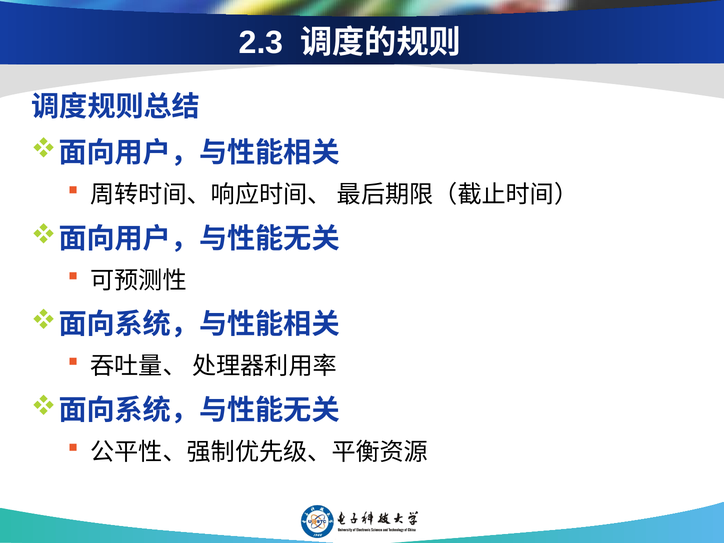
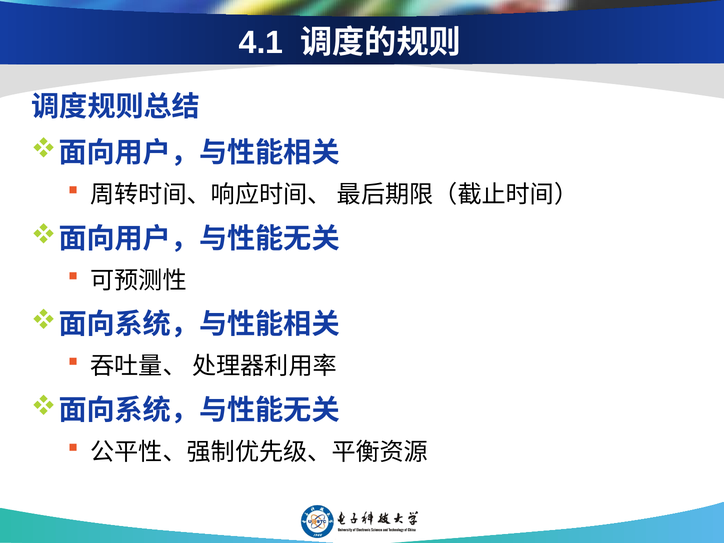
2.3: 2.3 -> 4.1 (261, 43)
